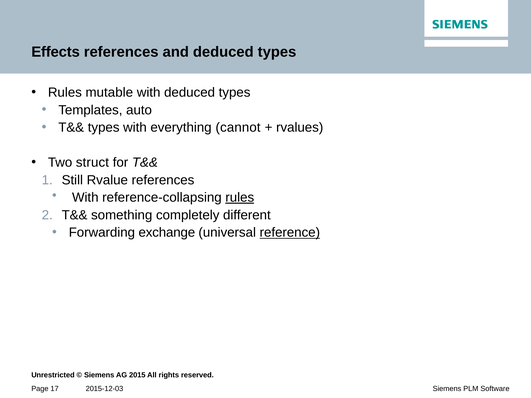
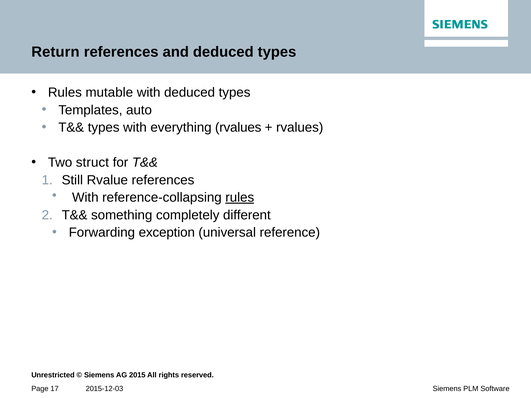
Effects: Effects -> Return (55, 52)
everything cannot: cannot -> rvalues (238, 128)
exchange: exchange -> exception (167, 233)
reference underline: present -> none (290, 233)
